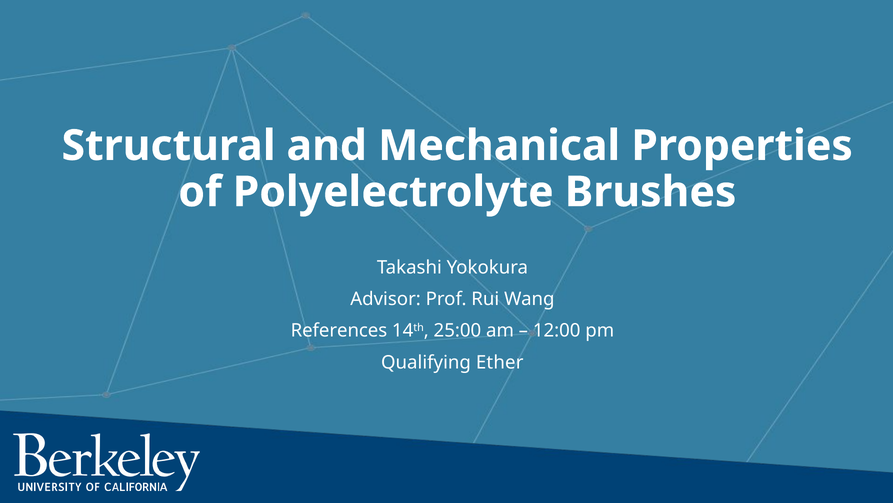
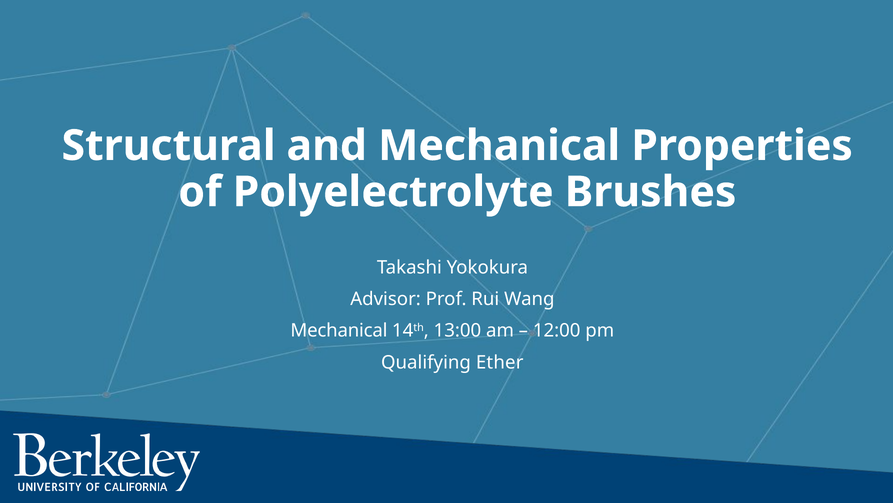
References: References -> Mechanical (339, 330)
25:00: 25:00 -> 13:00 (457, 330)
